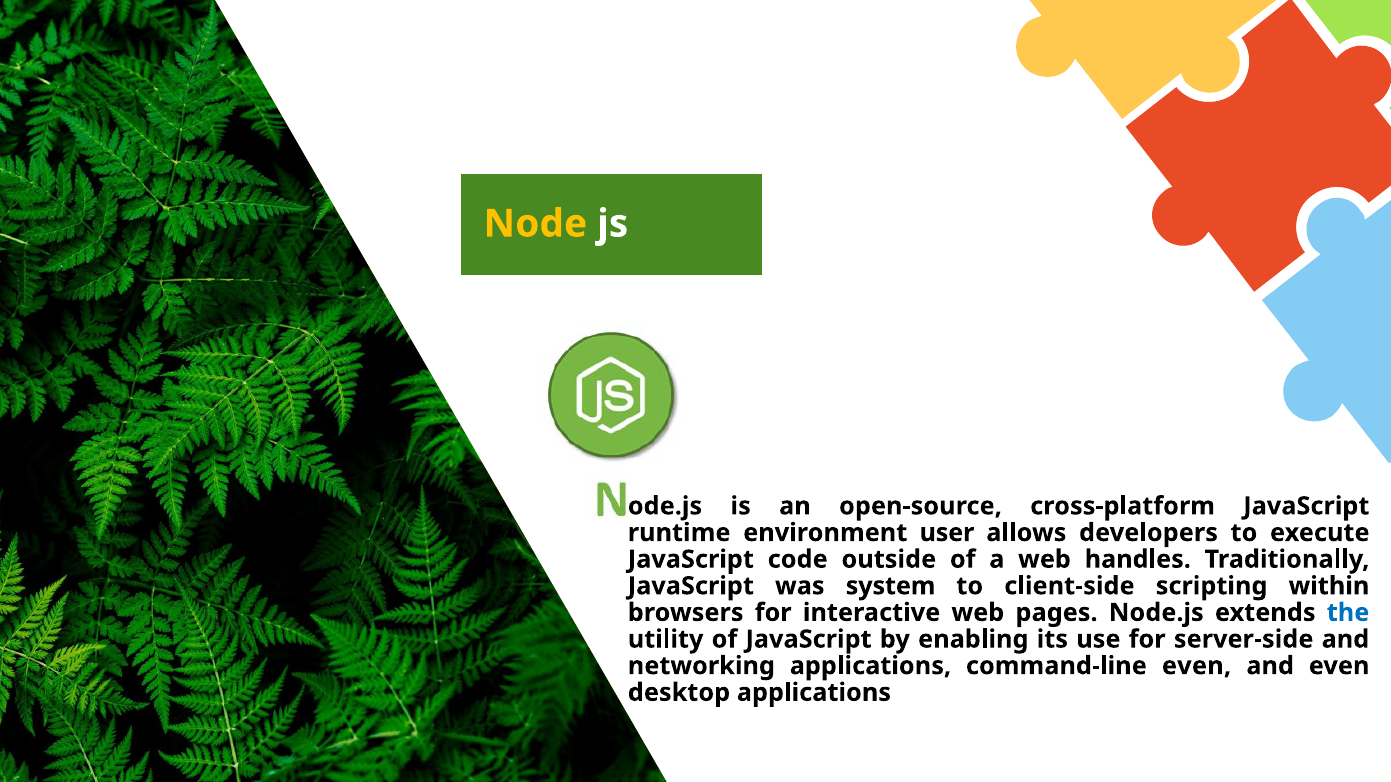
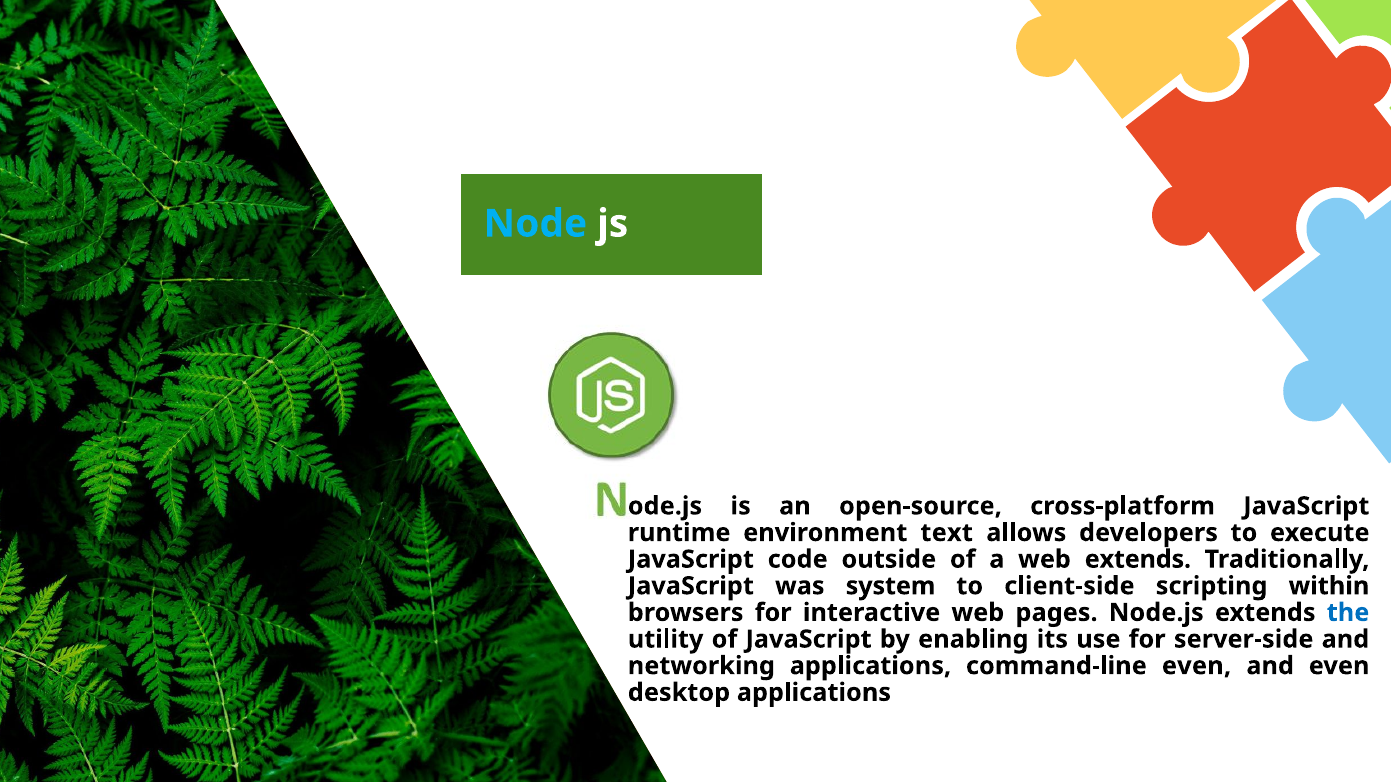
Node colour: yellow -> light blue (535, 224)
user: user -> text (947, 533)
web handles: handles -> extends (1138, 560)
